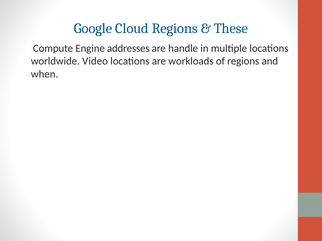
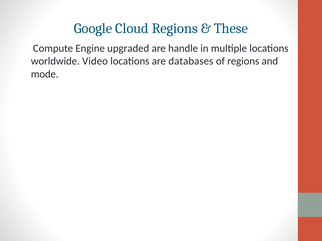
addresses: addresses -> upgraded (128, 48)
workloads: workloads -> databases (191, 61)
when: when -> mode (45, 74)
